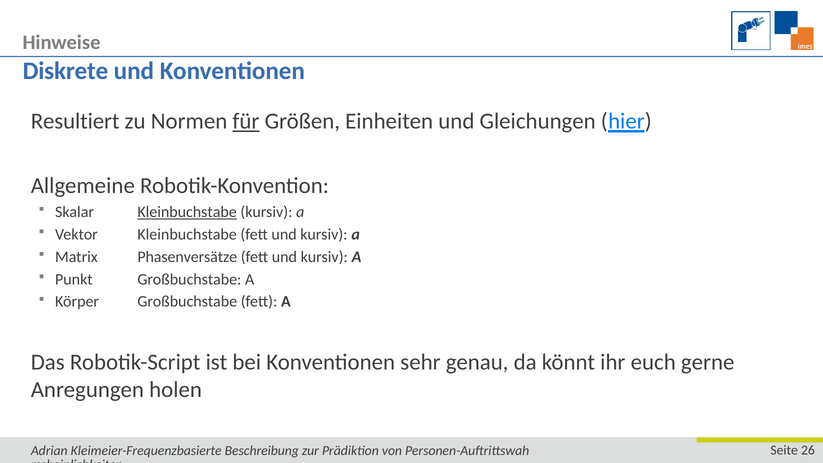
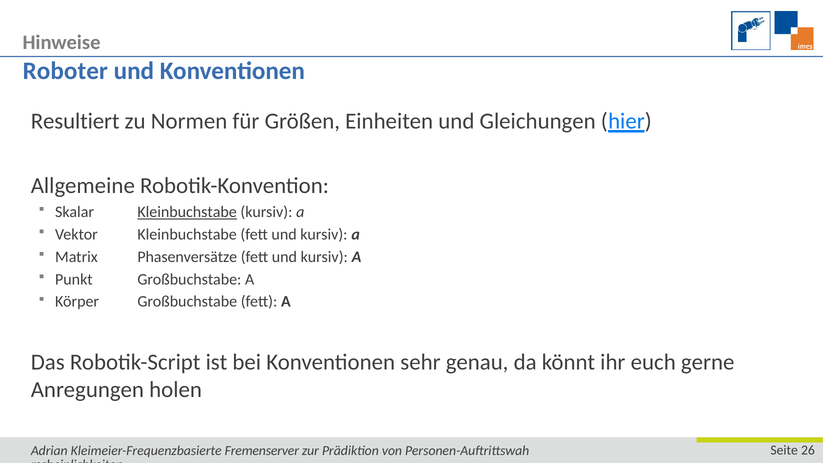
Diskrete: Diskrete -> Roboter (65, 71)
für underline: present -> none (246, 121)
Beschreibung: Beschreibung -> Fremenserver (262, 451)
